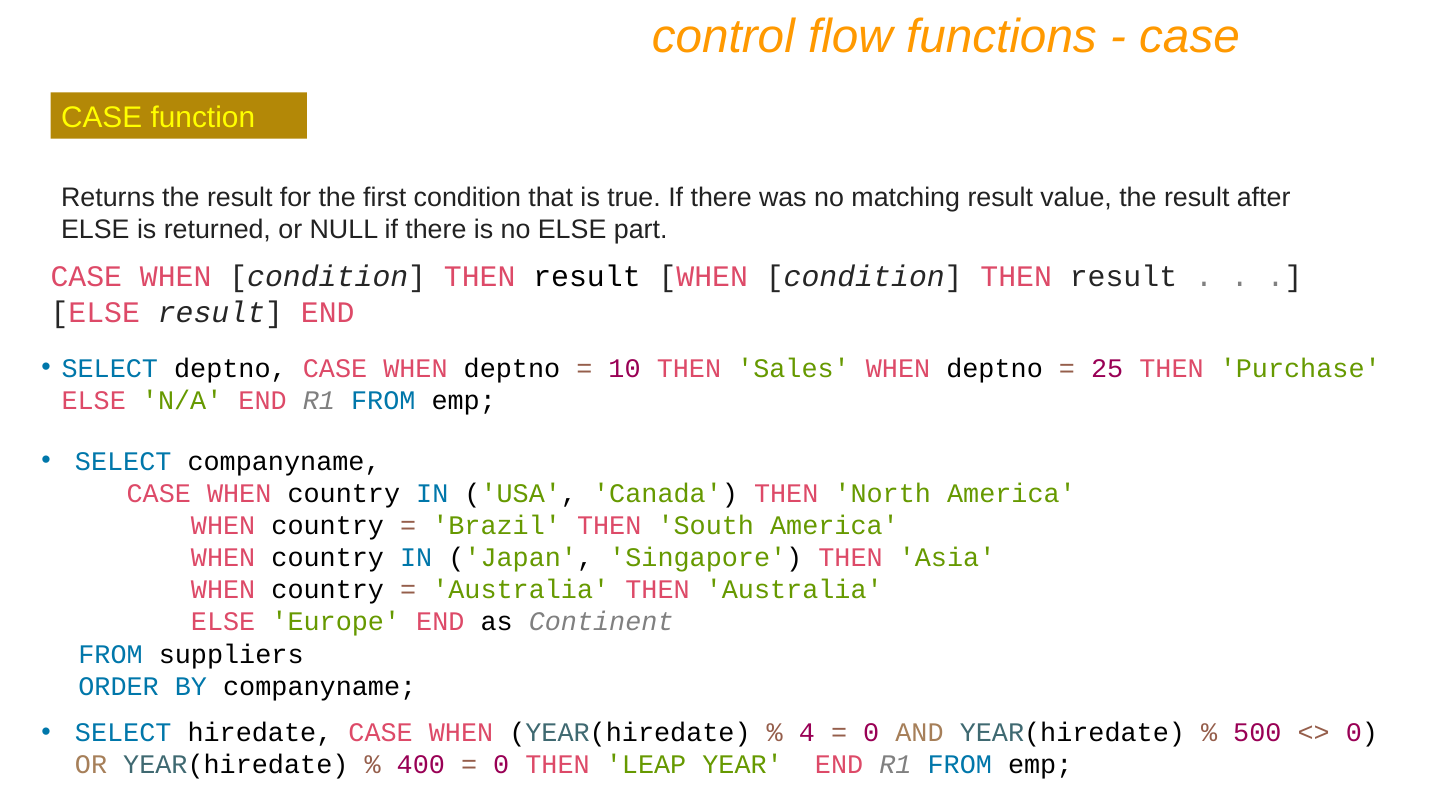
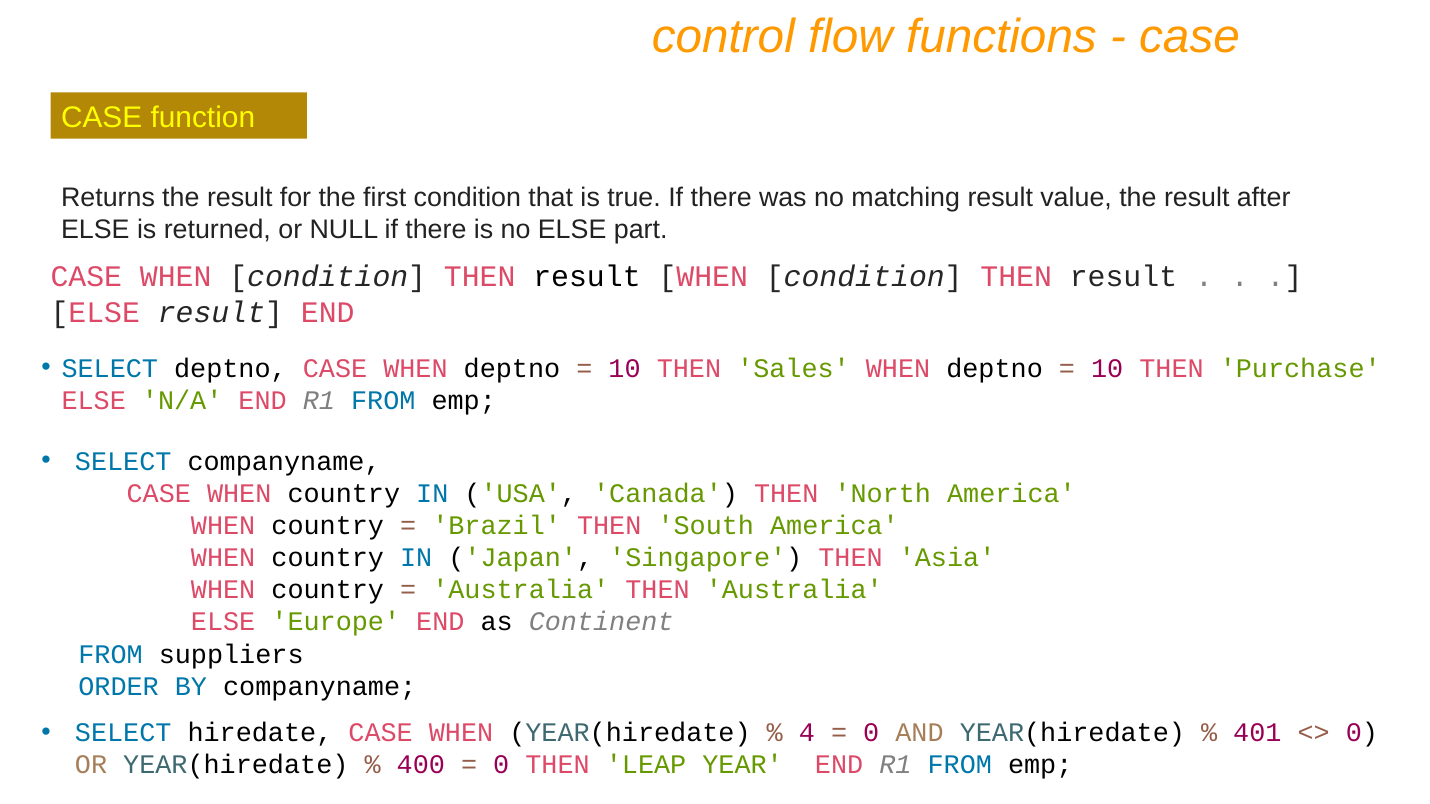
25: 25 -> 10 (1107, 369)
500: 500 -> 401 (1257, 733)
